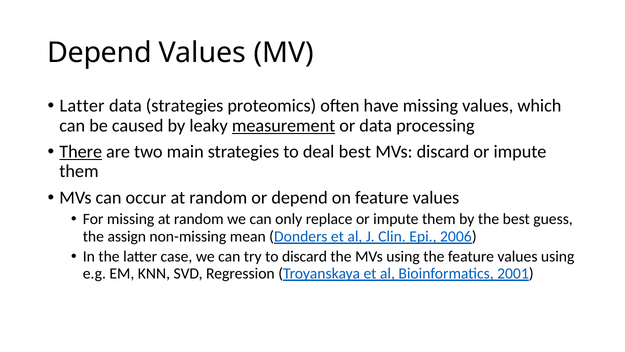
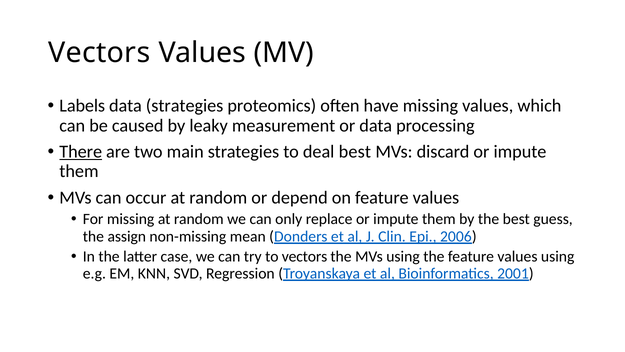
Depend: Depend -> Vectors (99, 53)
Latter: Latter -> Labels (82, 106)
measurement underline: present -> none (284, 125)
to discard: discard -> vectors (305, 256)
